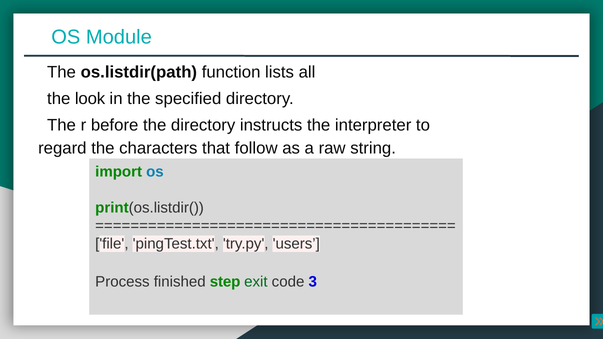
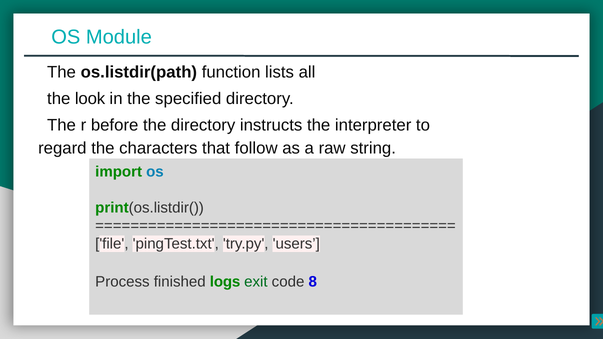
step: step -> logs (225, 282)
3: 3 -> 8 (313, 282)
